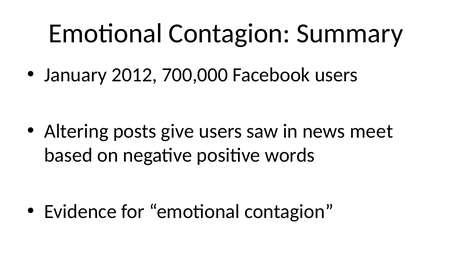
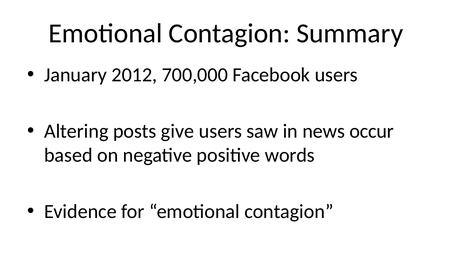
meet: meet -> occur (372, 131)
